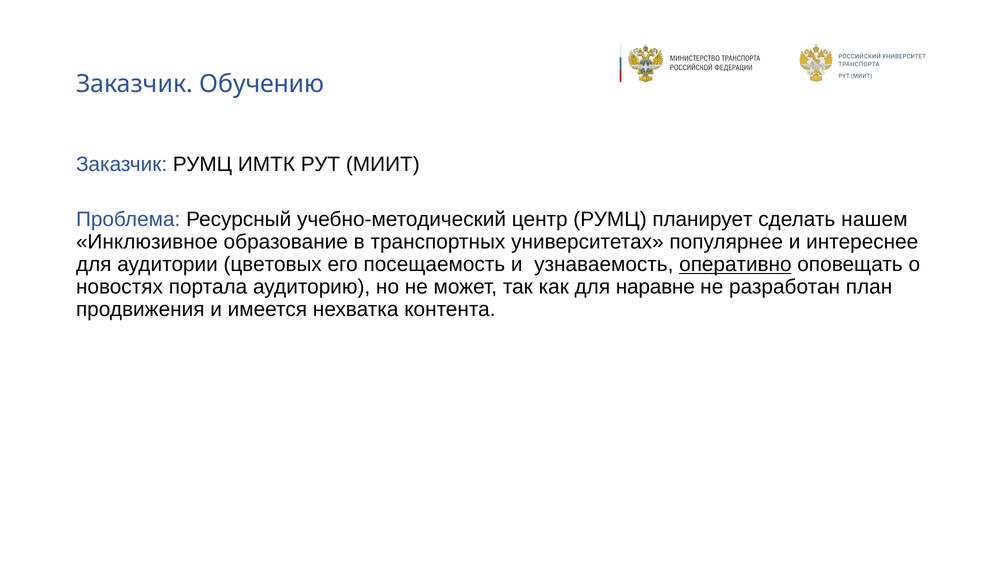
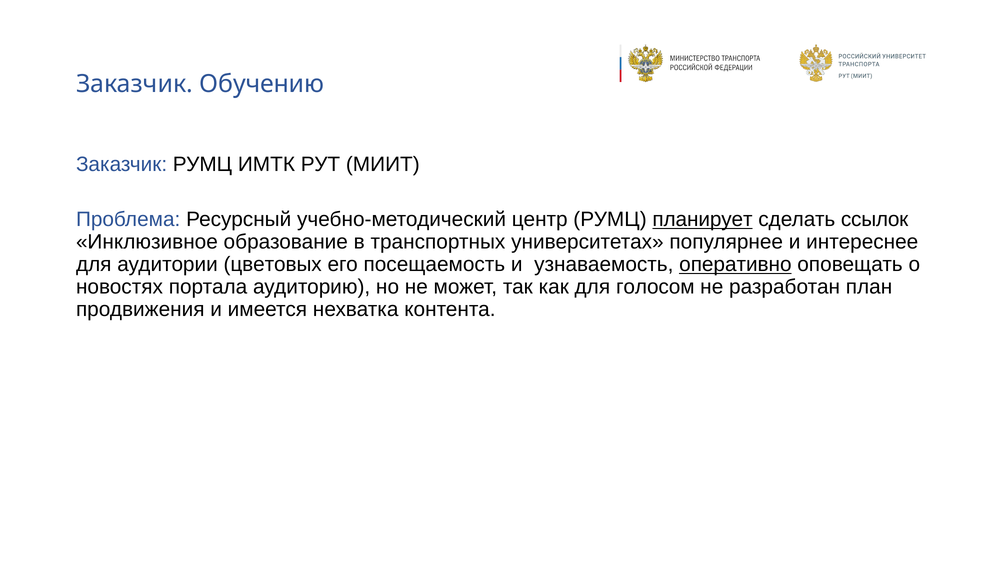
планирует underline: none -> present (703, 219)
нашем: нашем -> ссылок (875, 219)
наравне: наравне -> голосом (655, 287)
